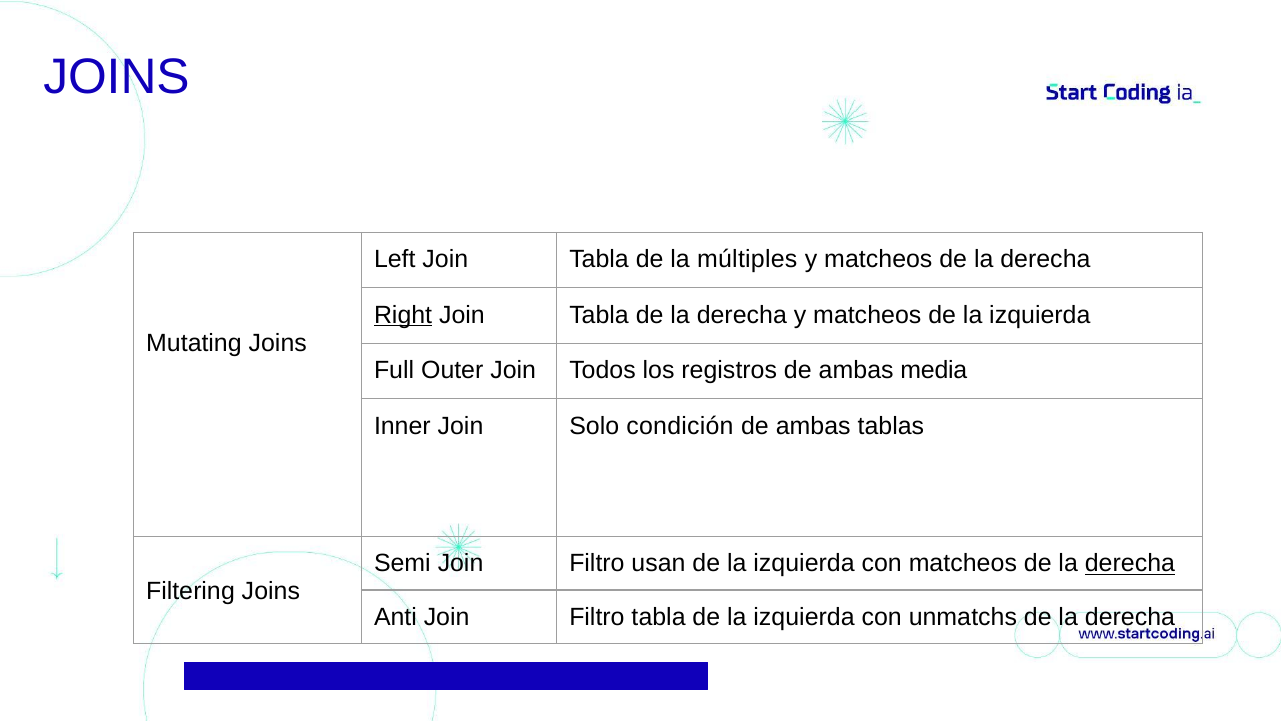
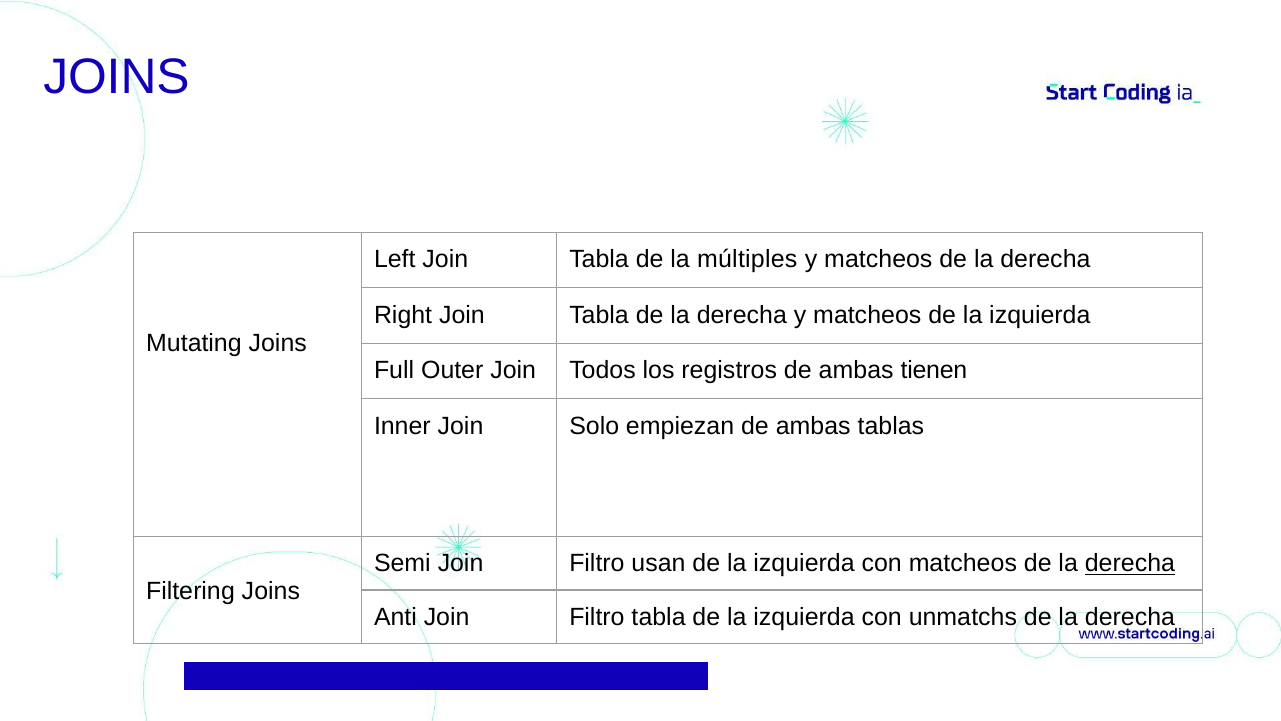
Right underline: present -> none (403, 315)
media: media -> tienen (934, 370)
condición: condición -> empiezan (680, 426)
